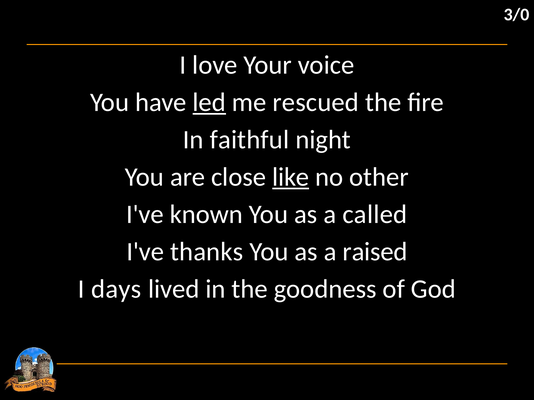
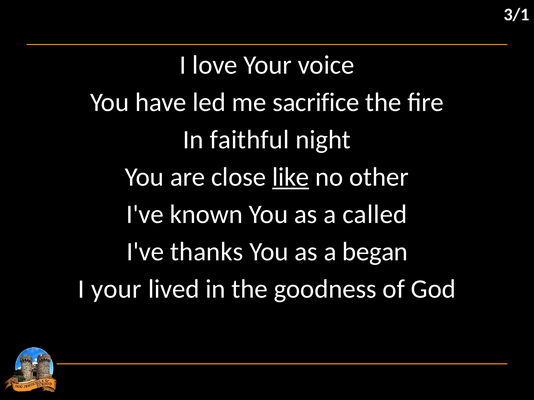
3/0: 3/0 -> 3/1 (516, 15)
led underline: present -> none (209, 103)
rescued: rescued -> sacrifice (316, 103)
raised: raised -> began (375, 252)
I days: days -> your (116, 289)
